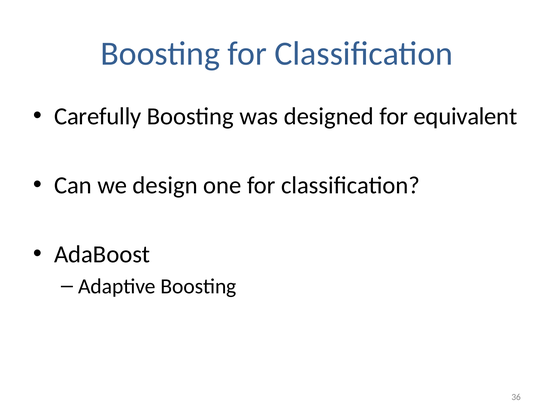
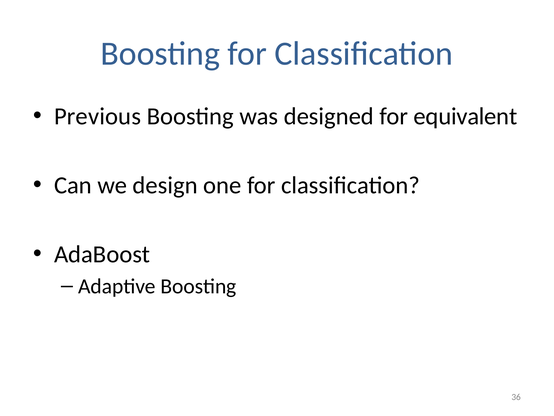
Carefully: Carefully -> Previous (98, 116)
